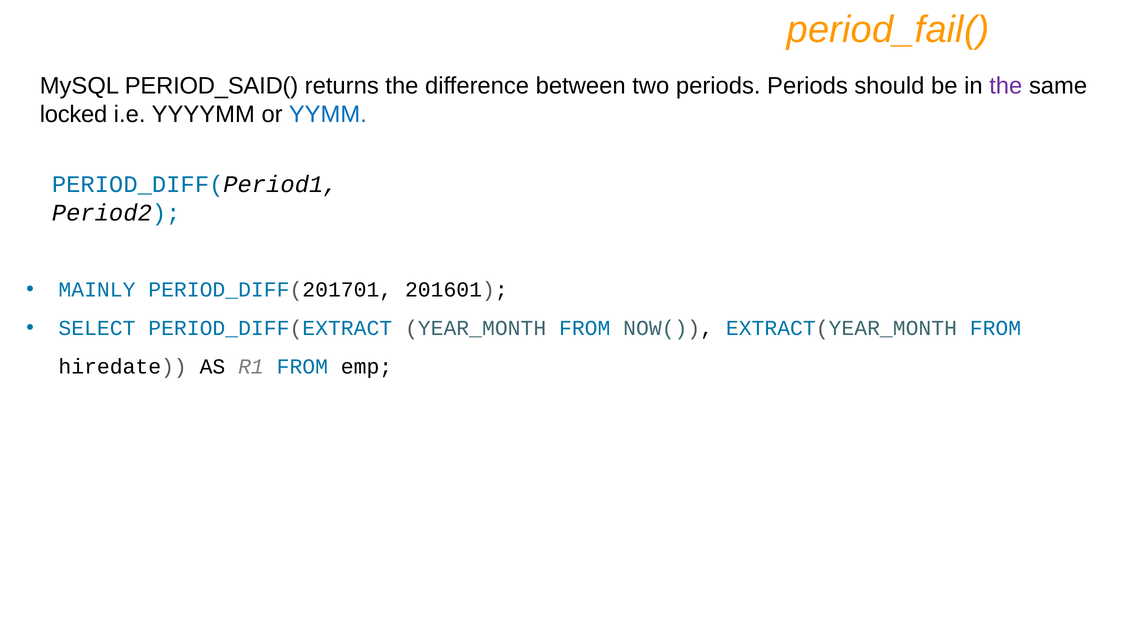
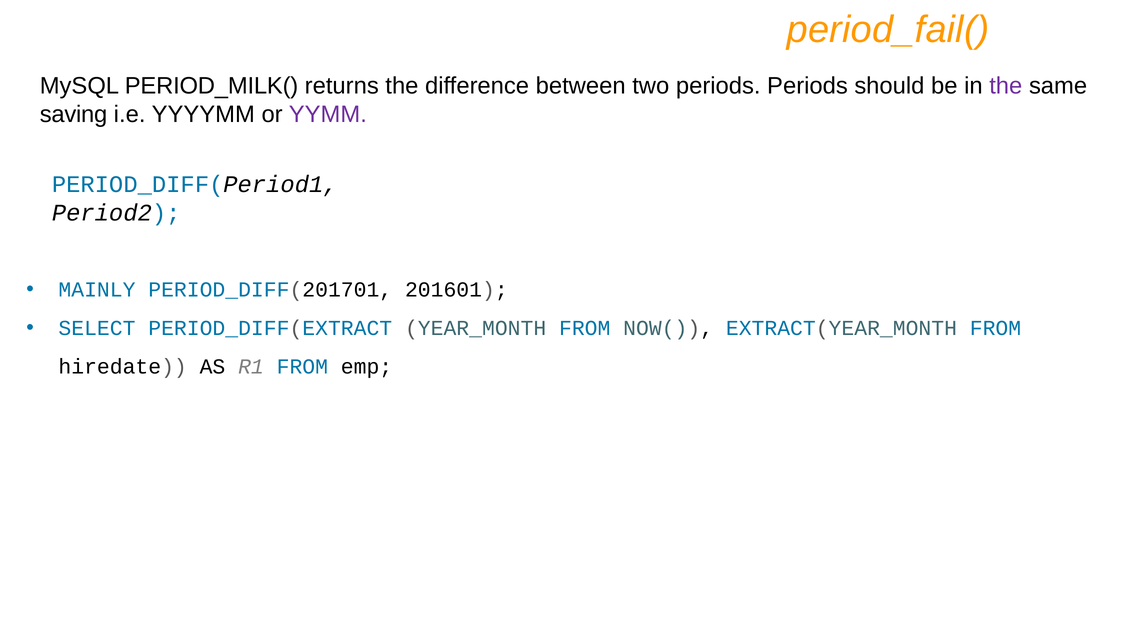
PERIOD_SAID(: PERIOD_SAID( -> PERIOD_MILK( (212, 86)
locked: locked -> saving (74, 114)
YYMM colour: blue -> purple (328, 114)
